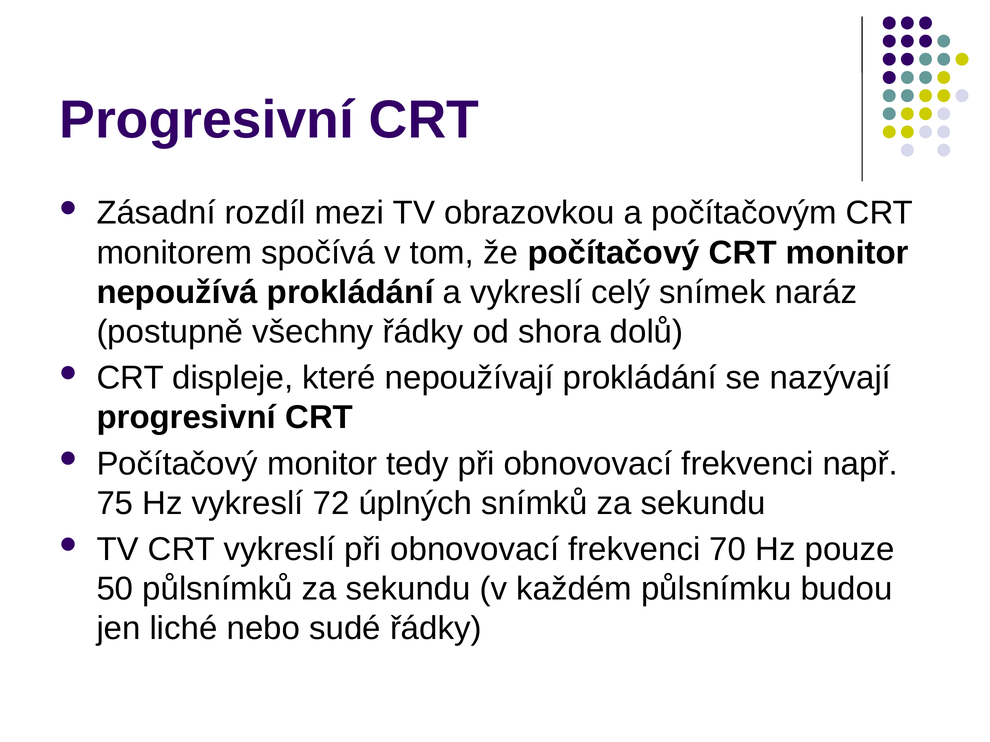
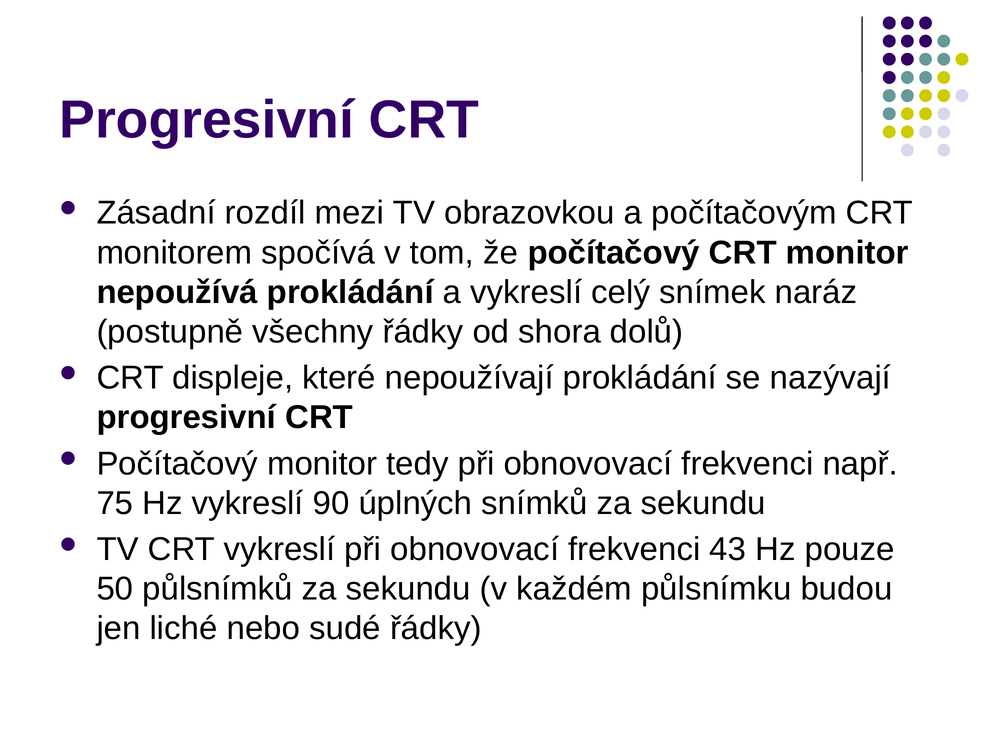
72: 72 -> 90 (331, 504)
70: 70 -> 43 (728, 550)
